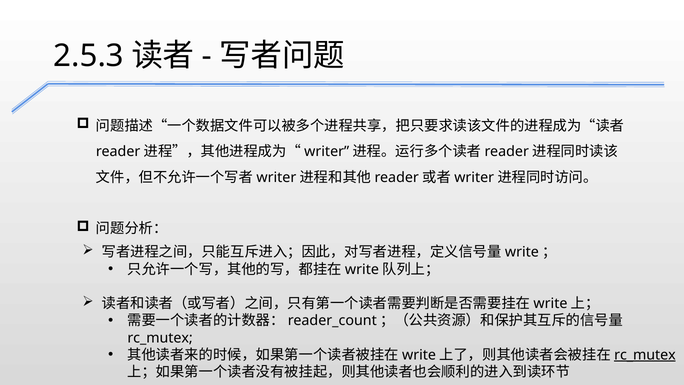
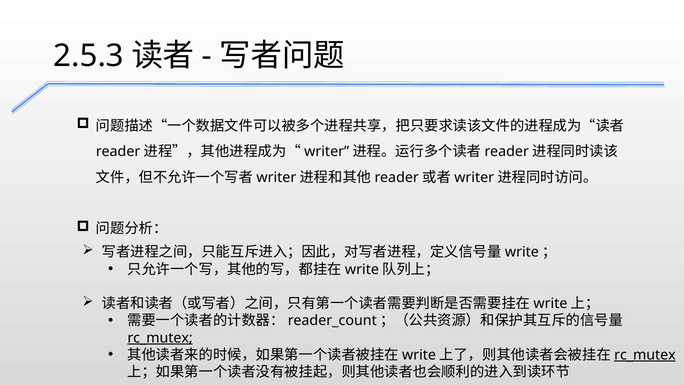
rc_mutex underline: none -> present (160, 338)
